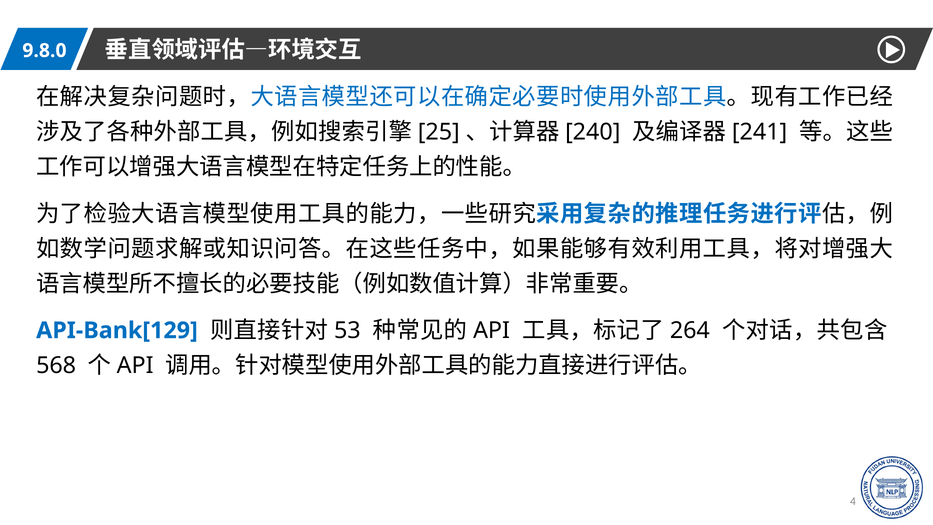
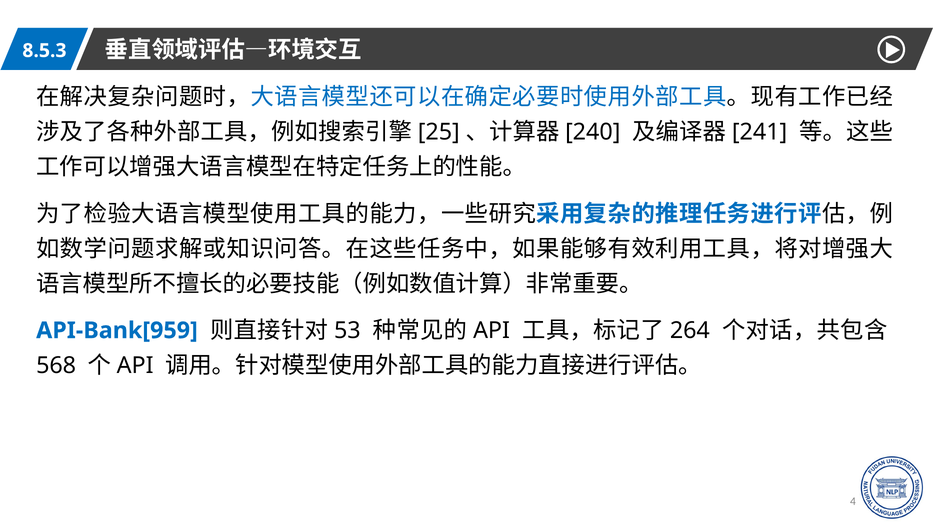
9.8.0: 9.8.0 -> 8.5.3 (44, 51)
API-Bank[129: API-Bank[129 -> API-Bank[959 (117, 330)
